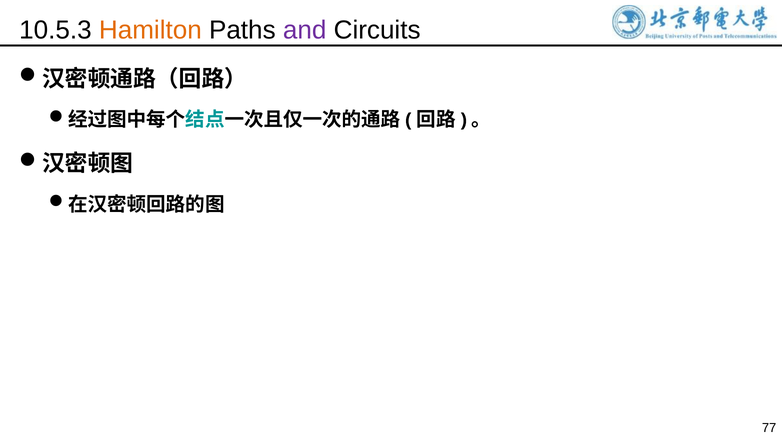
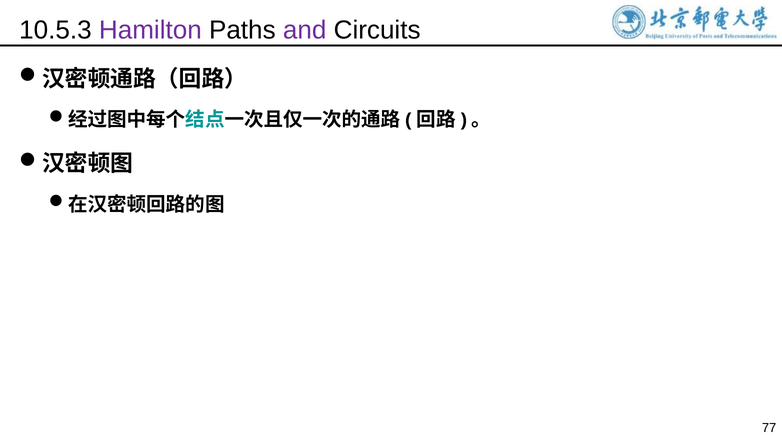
Hamilton colour: orange -> purple (150, 30)
